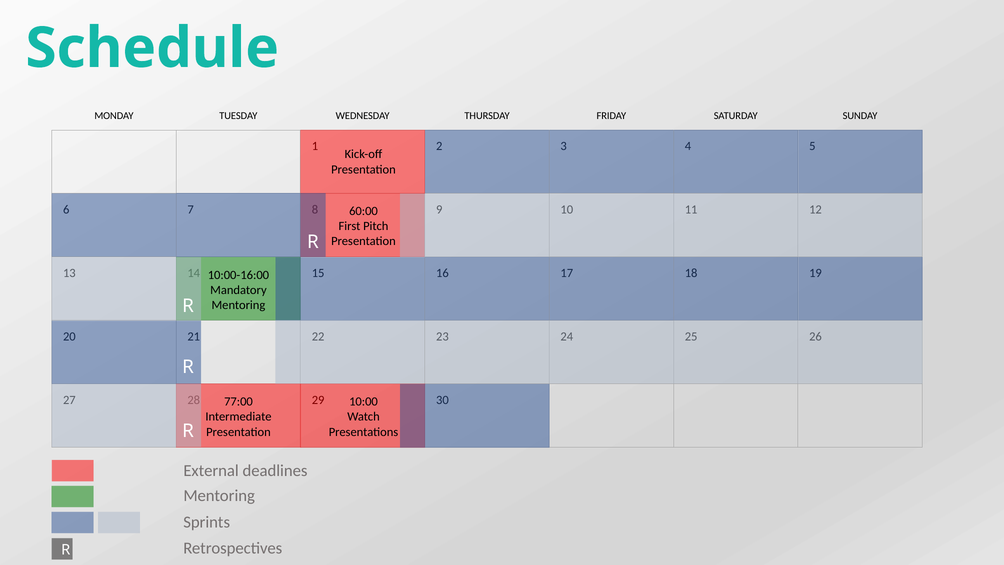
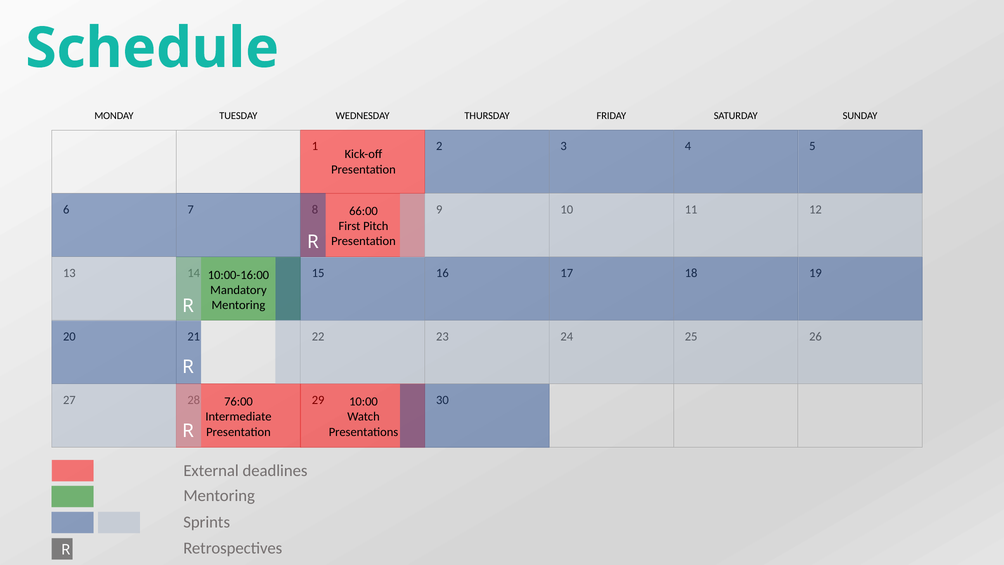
60:00: 60:00 -> 66:00 (363, 211)
77:00: 77:00 -> 76:00 (238, 402)
